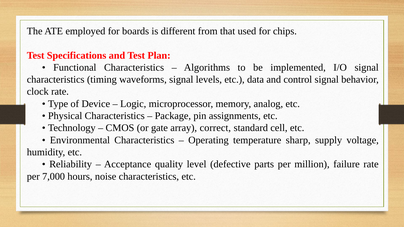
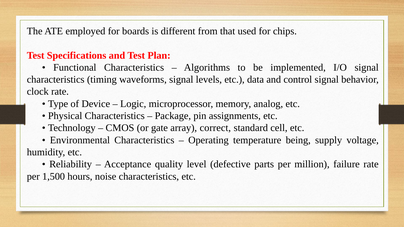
sharp: sharp -> being (298, 140)
7,000: 7,000 -> 1,500 (54, 177)
